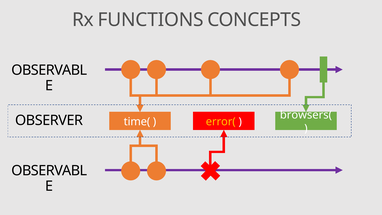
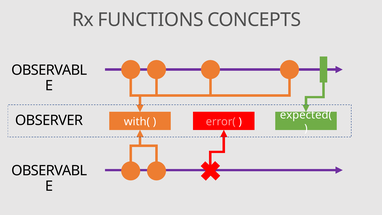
browsers(: browsers( -> expected( (306, 115)
time(: time( -> with( (137, 122)
error( colour: yellow -> pink (221, 122)
